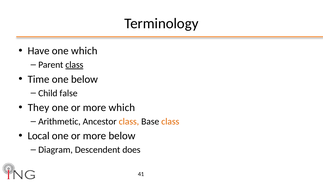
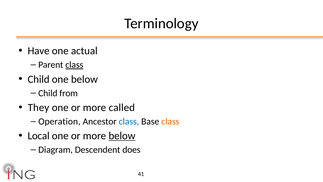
one which: which -> actual (84, 51)
Time: Time -> Child (39, 79)
false: false -> from (69, 93)
more which: which -> called (122, 107)
Arithmetic: Arithmetic -> Operation (59, 121)
class colour: orange -> blue (129, 121)
below underline: none -> present (122, 136)
